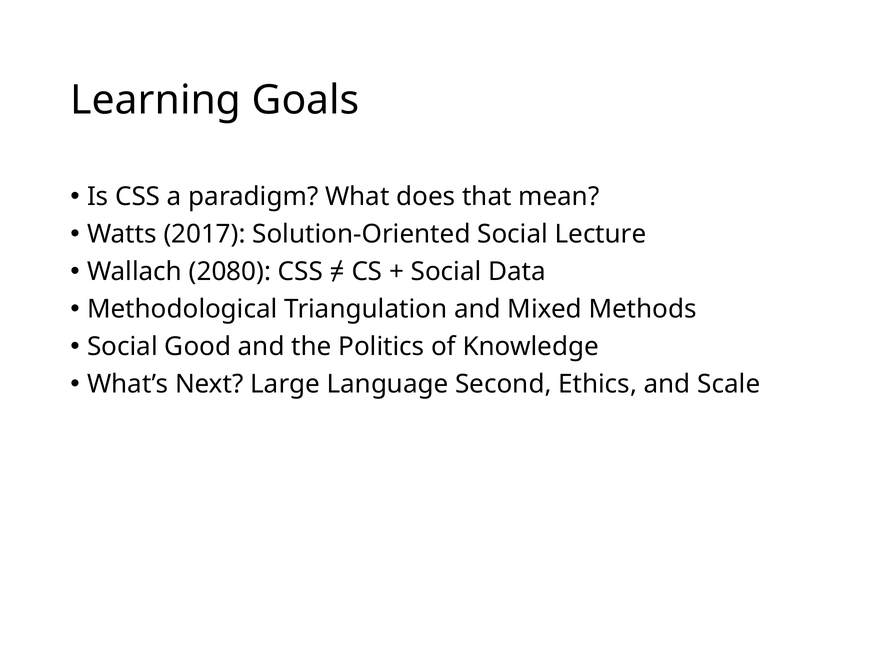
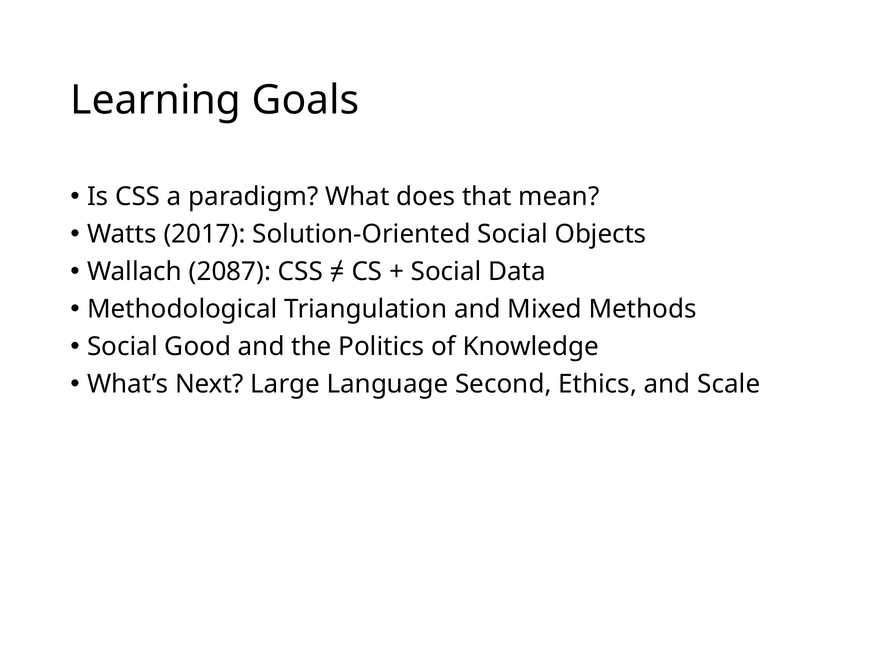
Lecture: Lecture -> Objects (601, 234)
2080: 2080 -> 2087 (230, 272)
